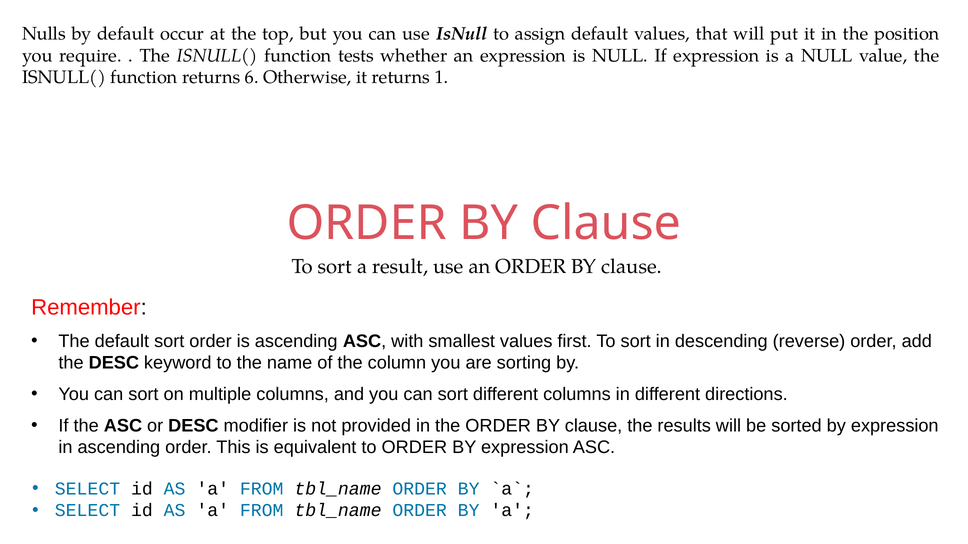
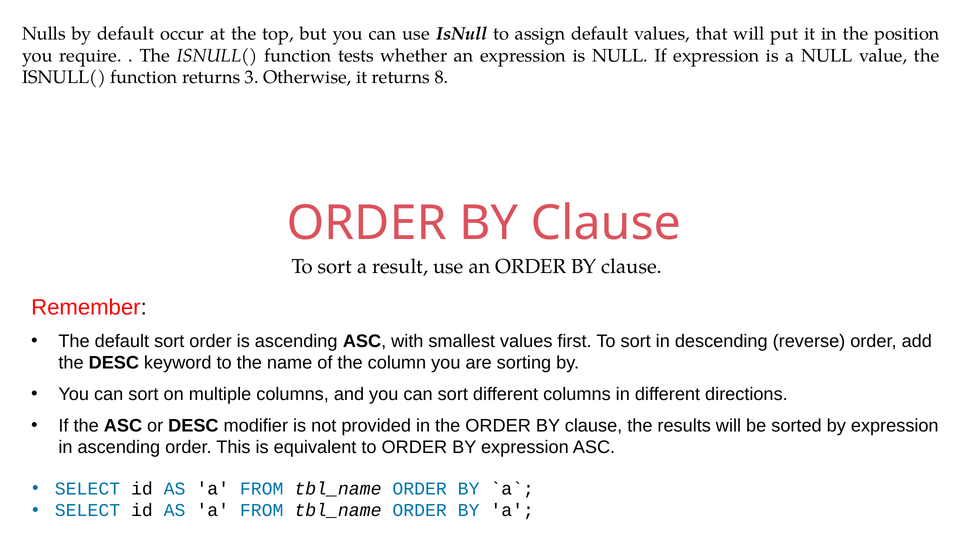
6: 6 -> 3 (252, 77)
1: 1 -> 8 (441, 77)
